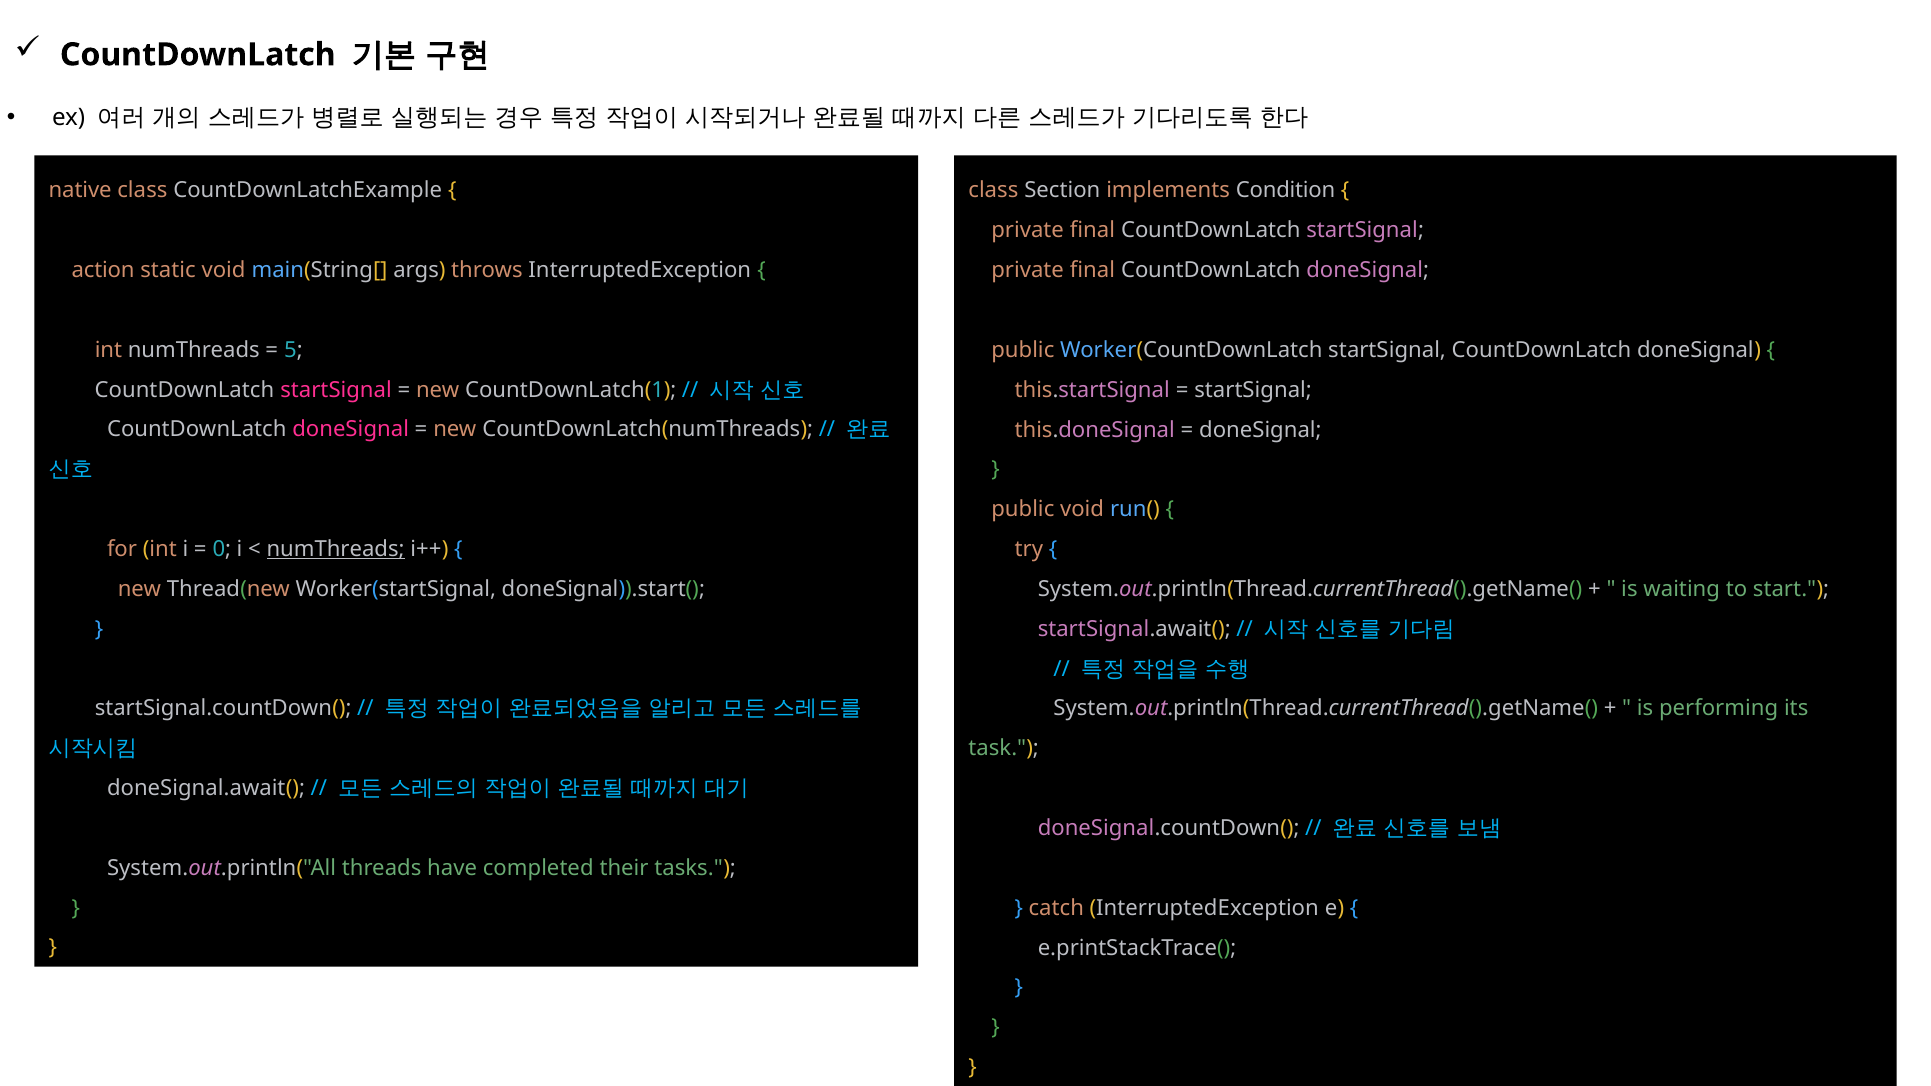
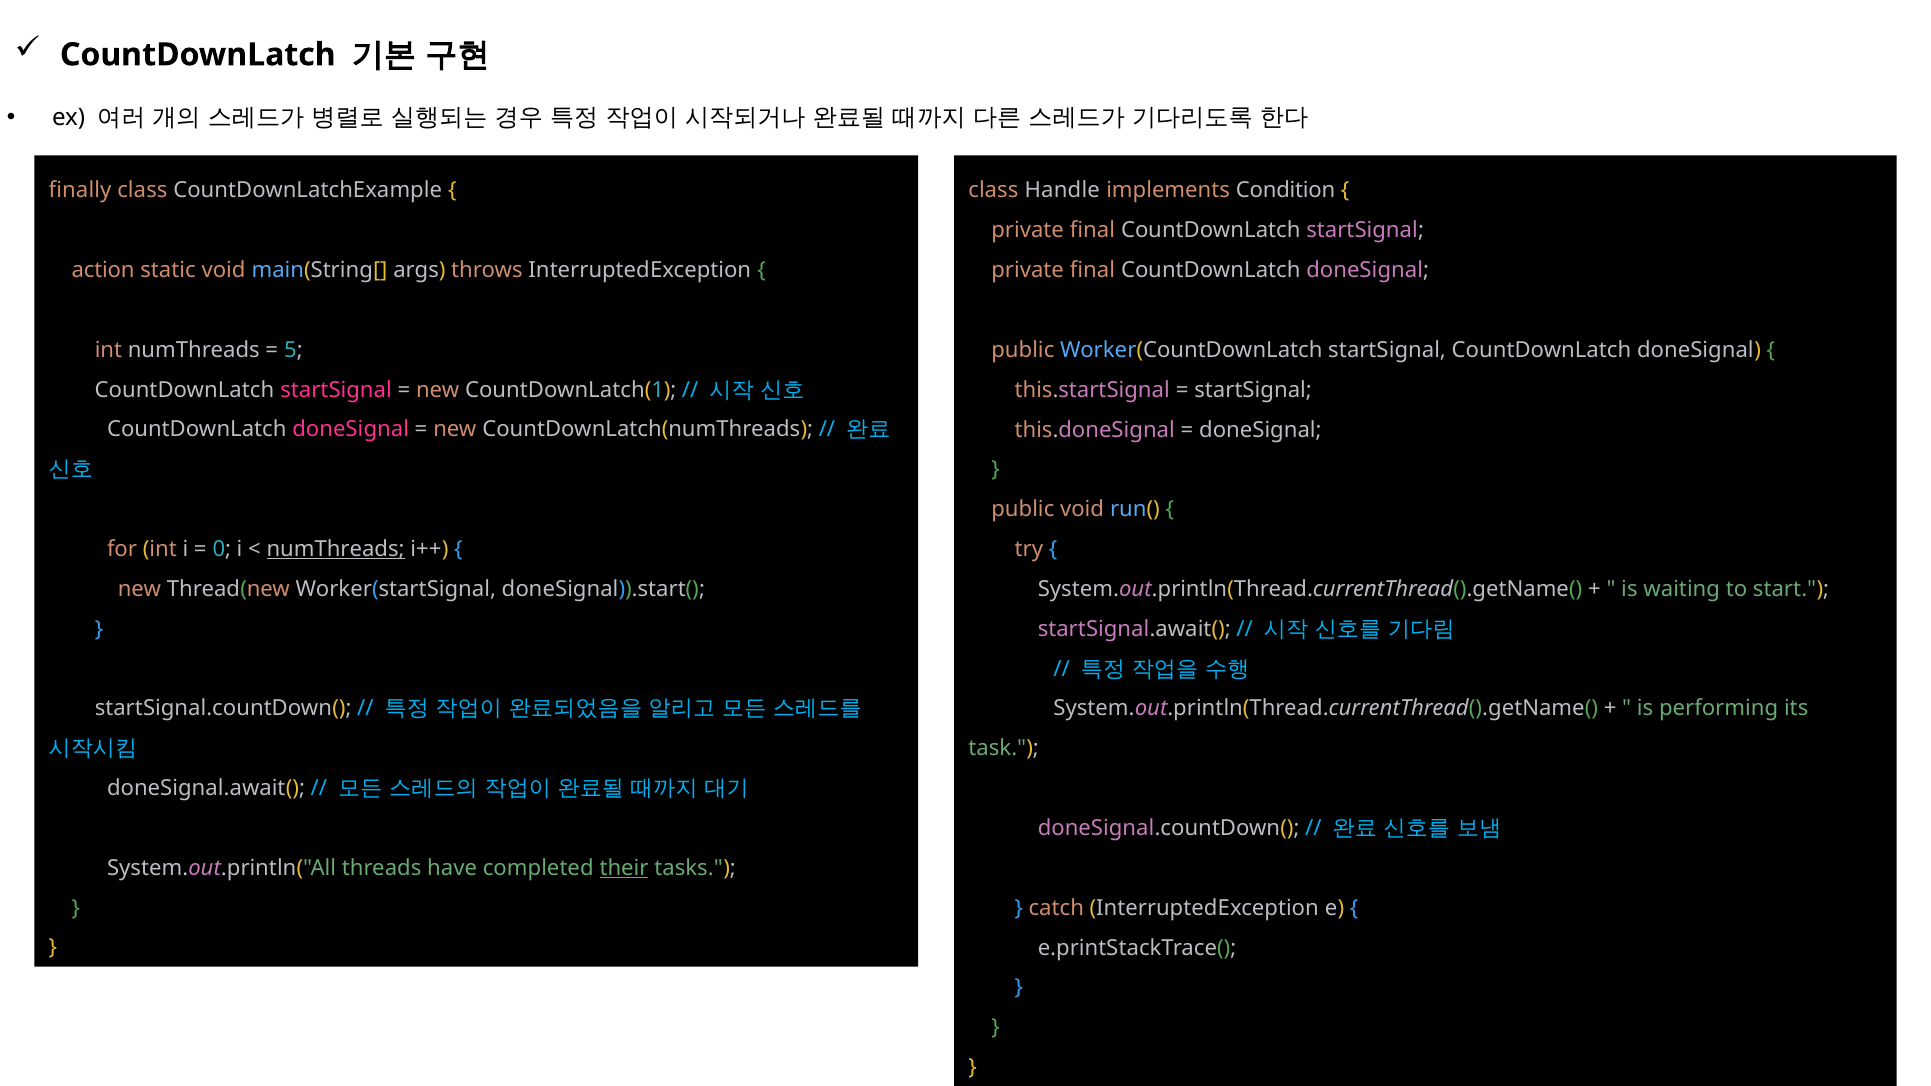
native: native -> finally (80, 191)
Section: Section -> Handle (1062, 191)
their underline: none -> present (624, 868)
